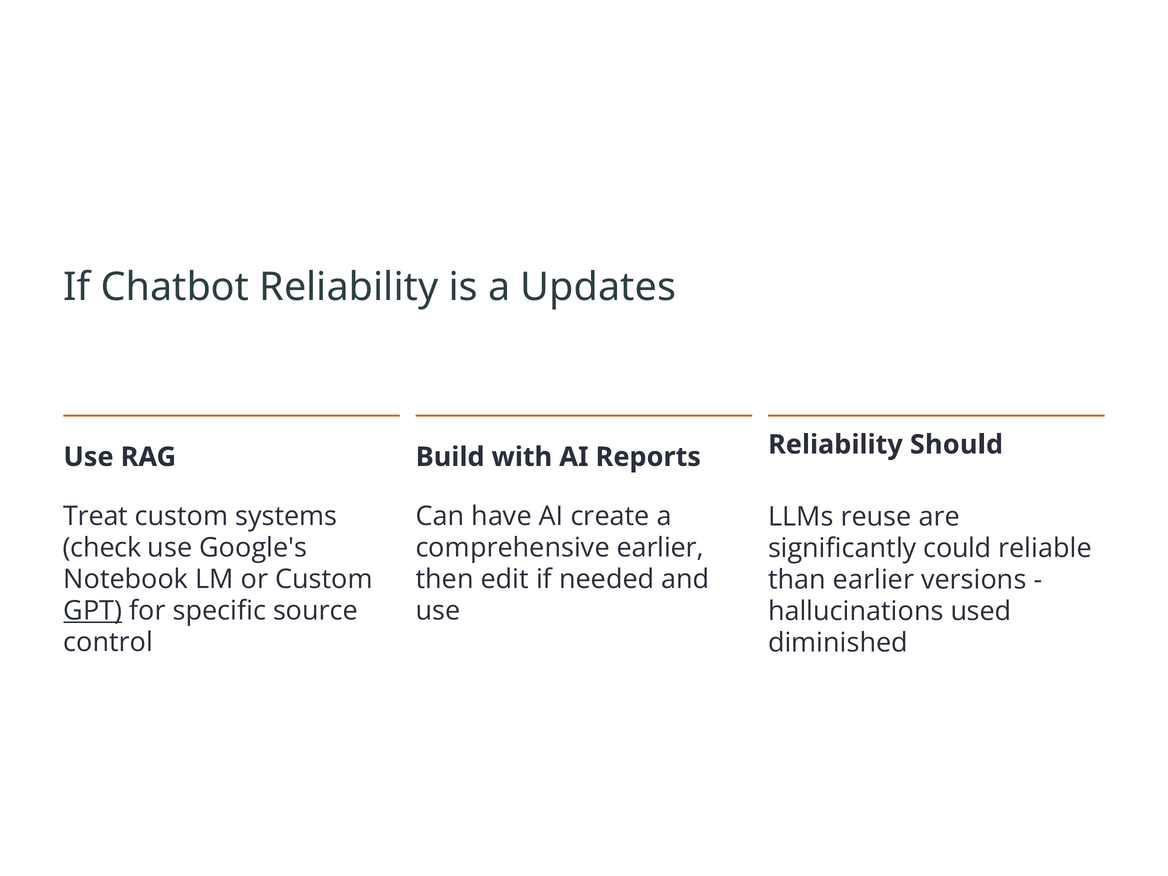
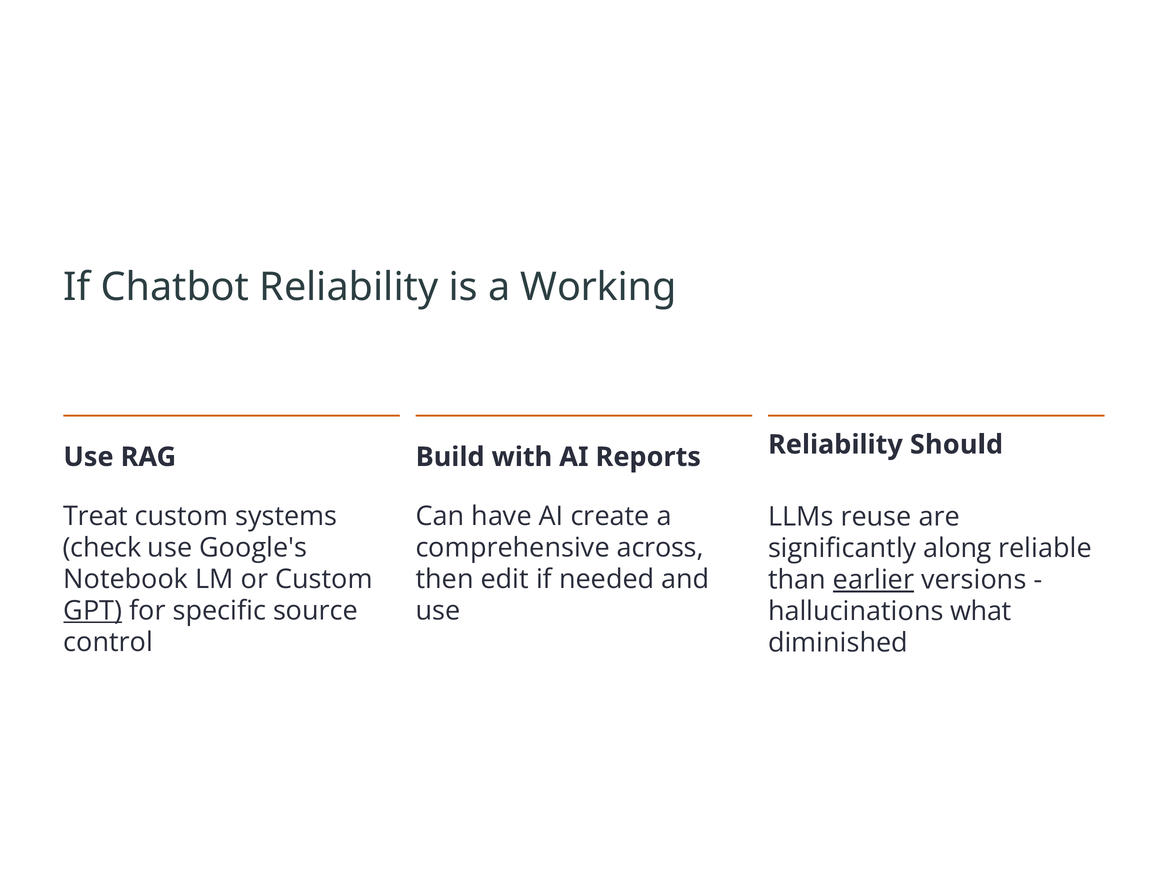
Updates: Updates -> Working (598, 287)
comprehensive earlier: earlier -> across (660, 548)
could: could -> along (957, 548)
earlier underline: none -> present (874, 580)
used: used -> what (981, 611)
